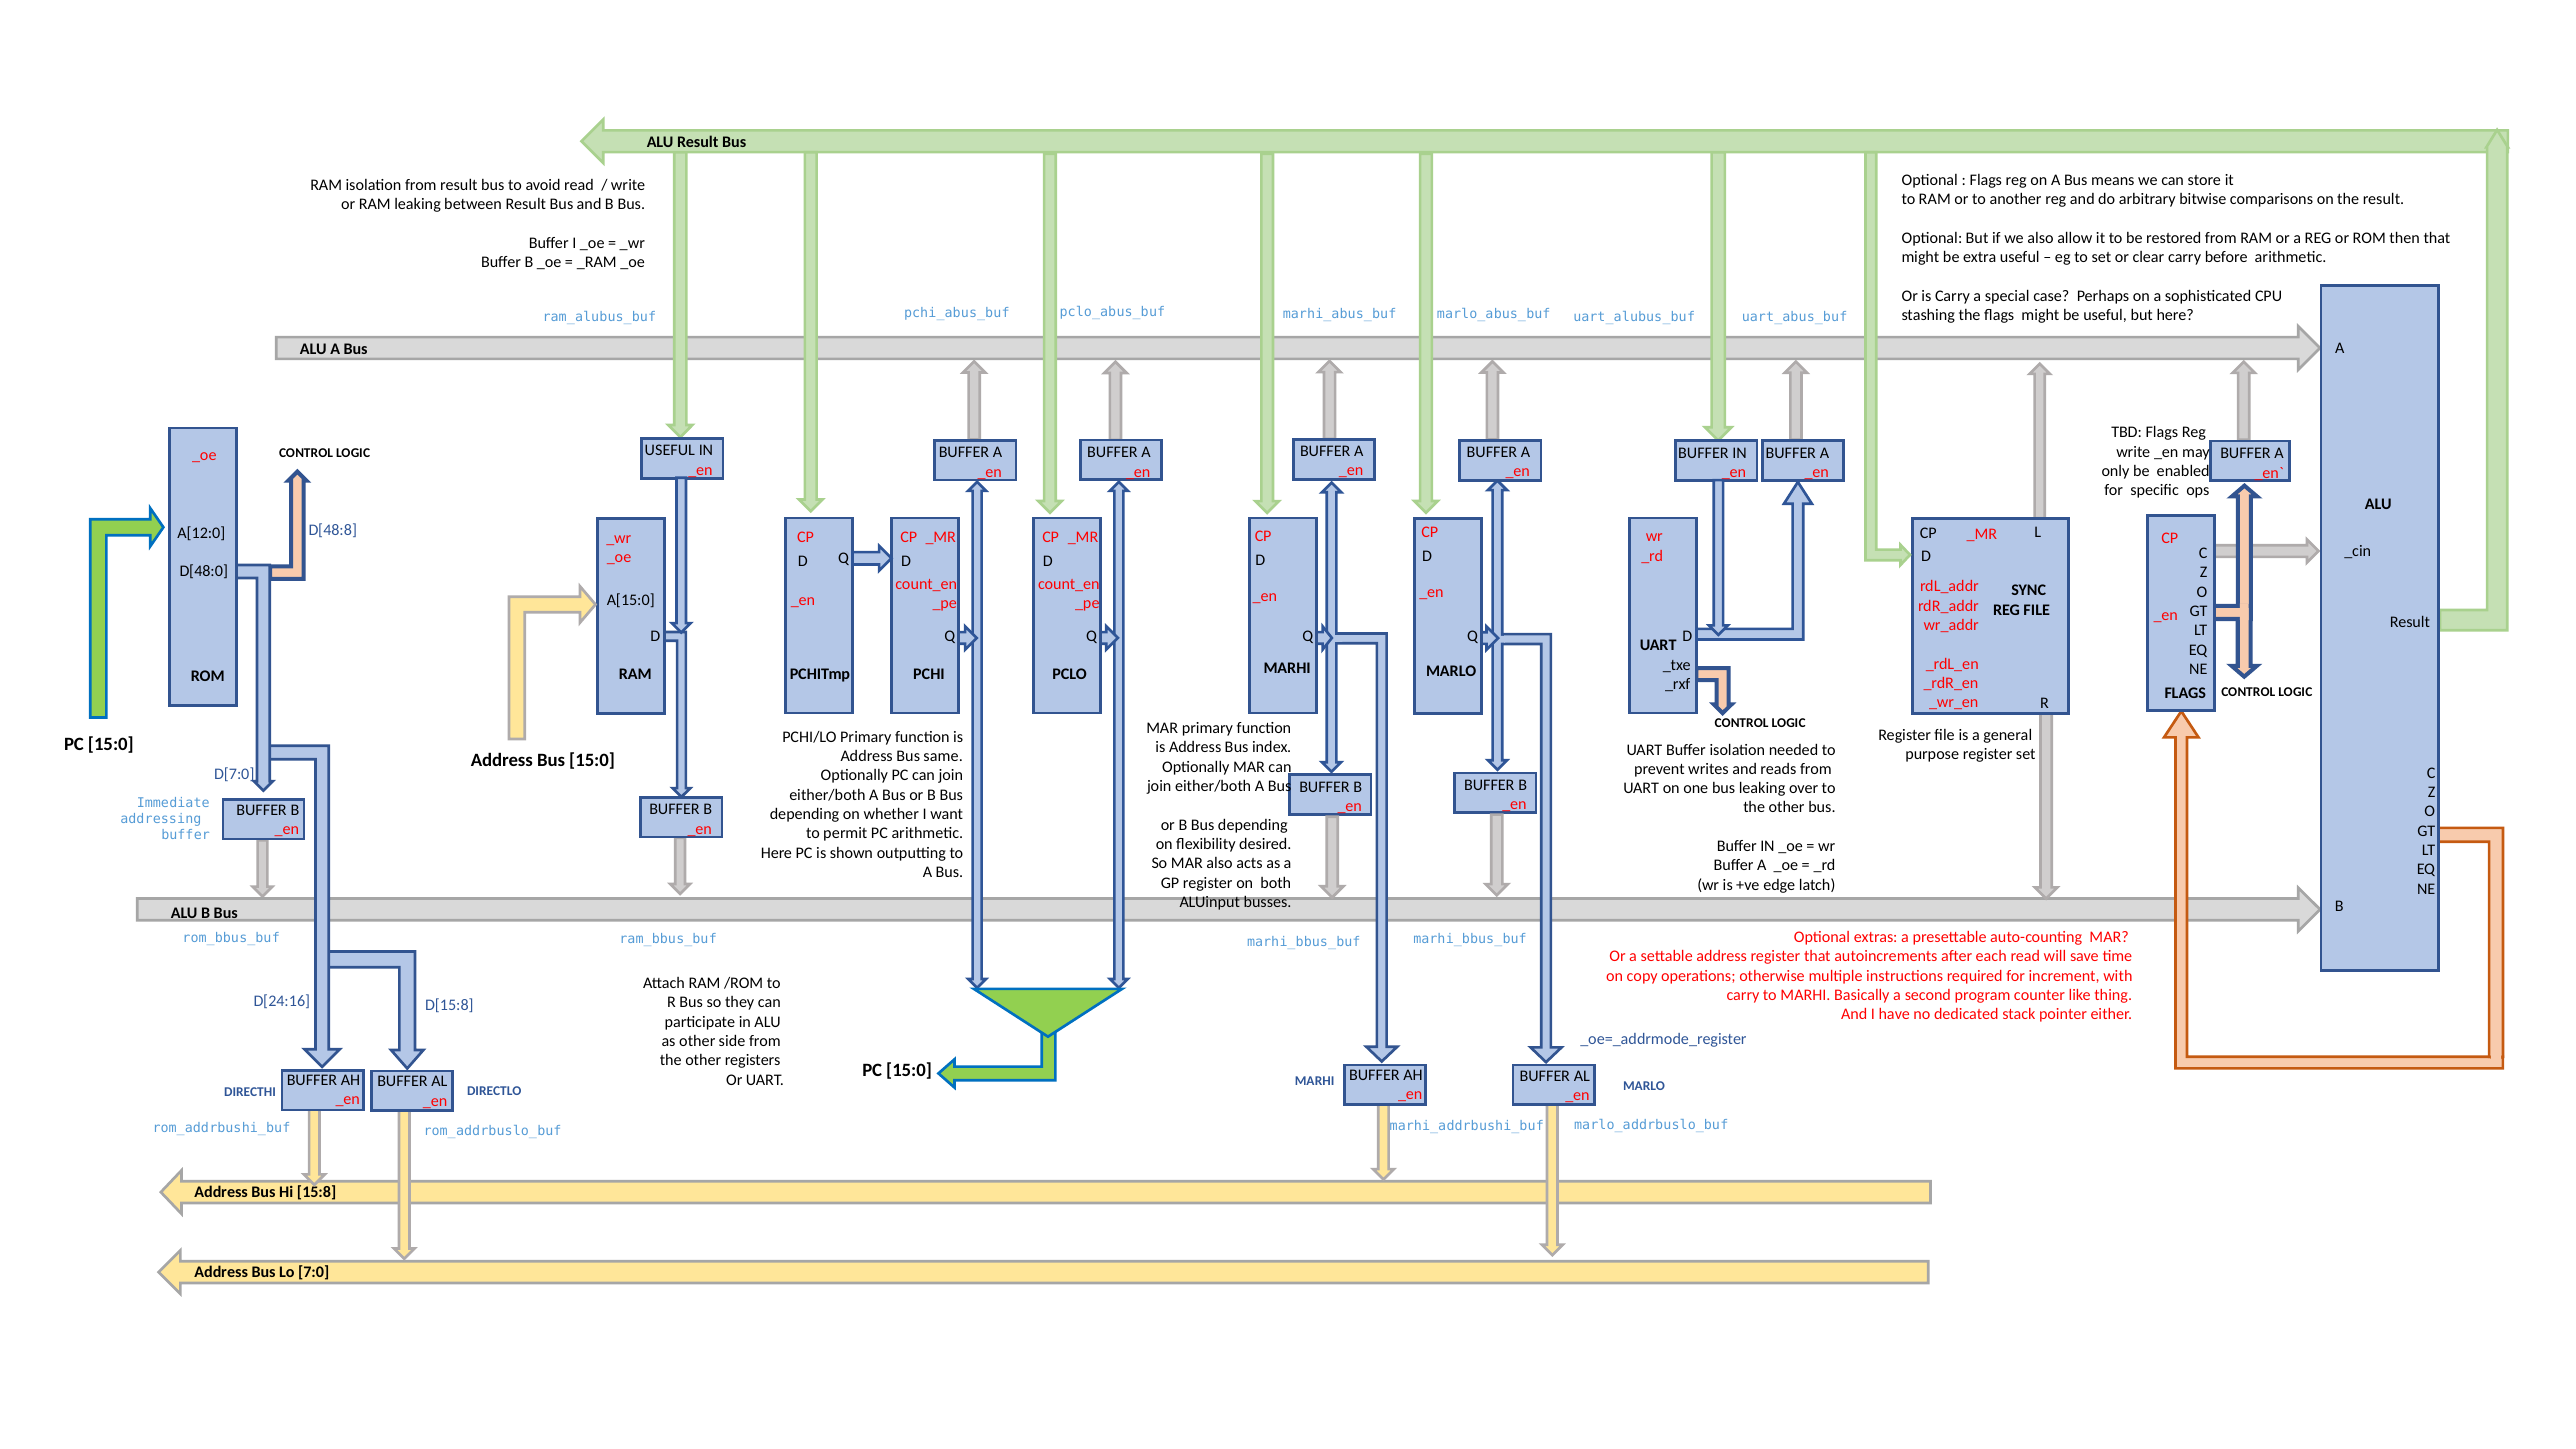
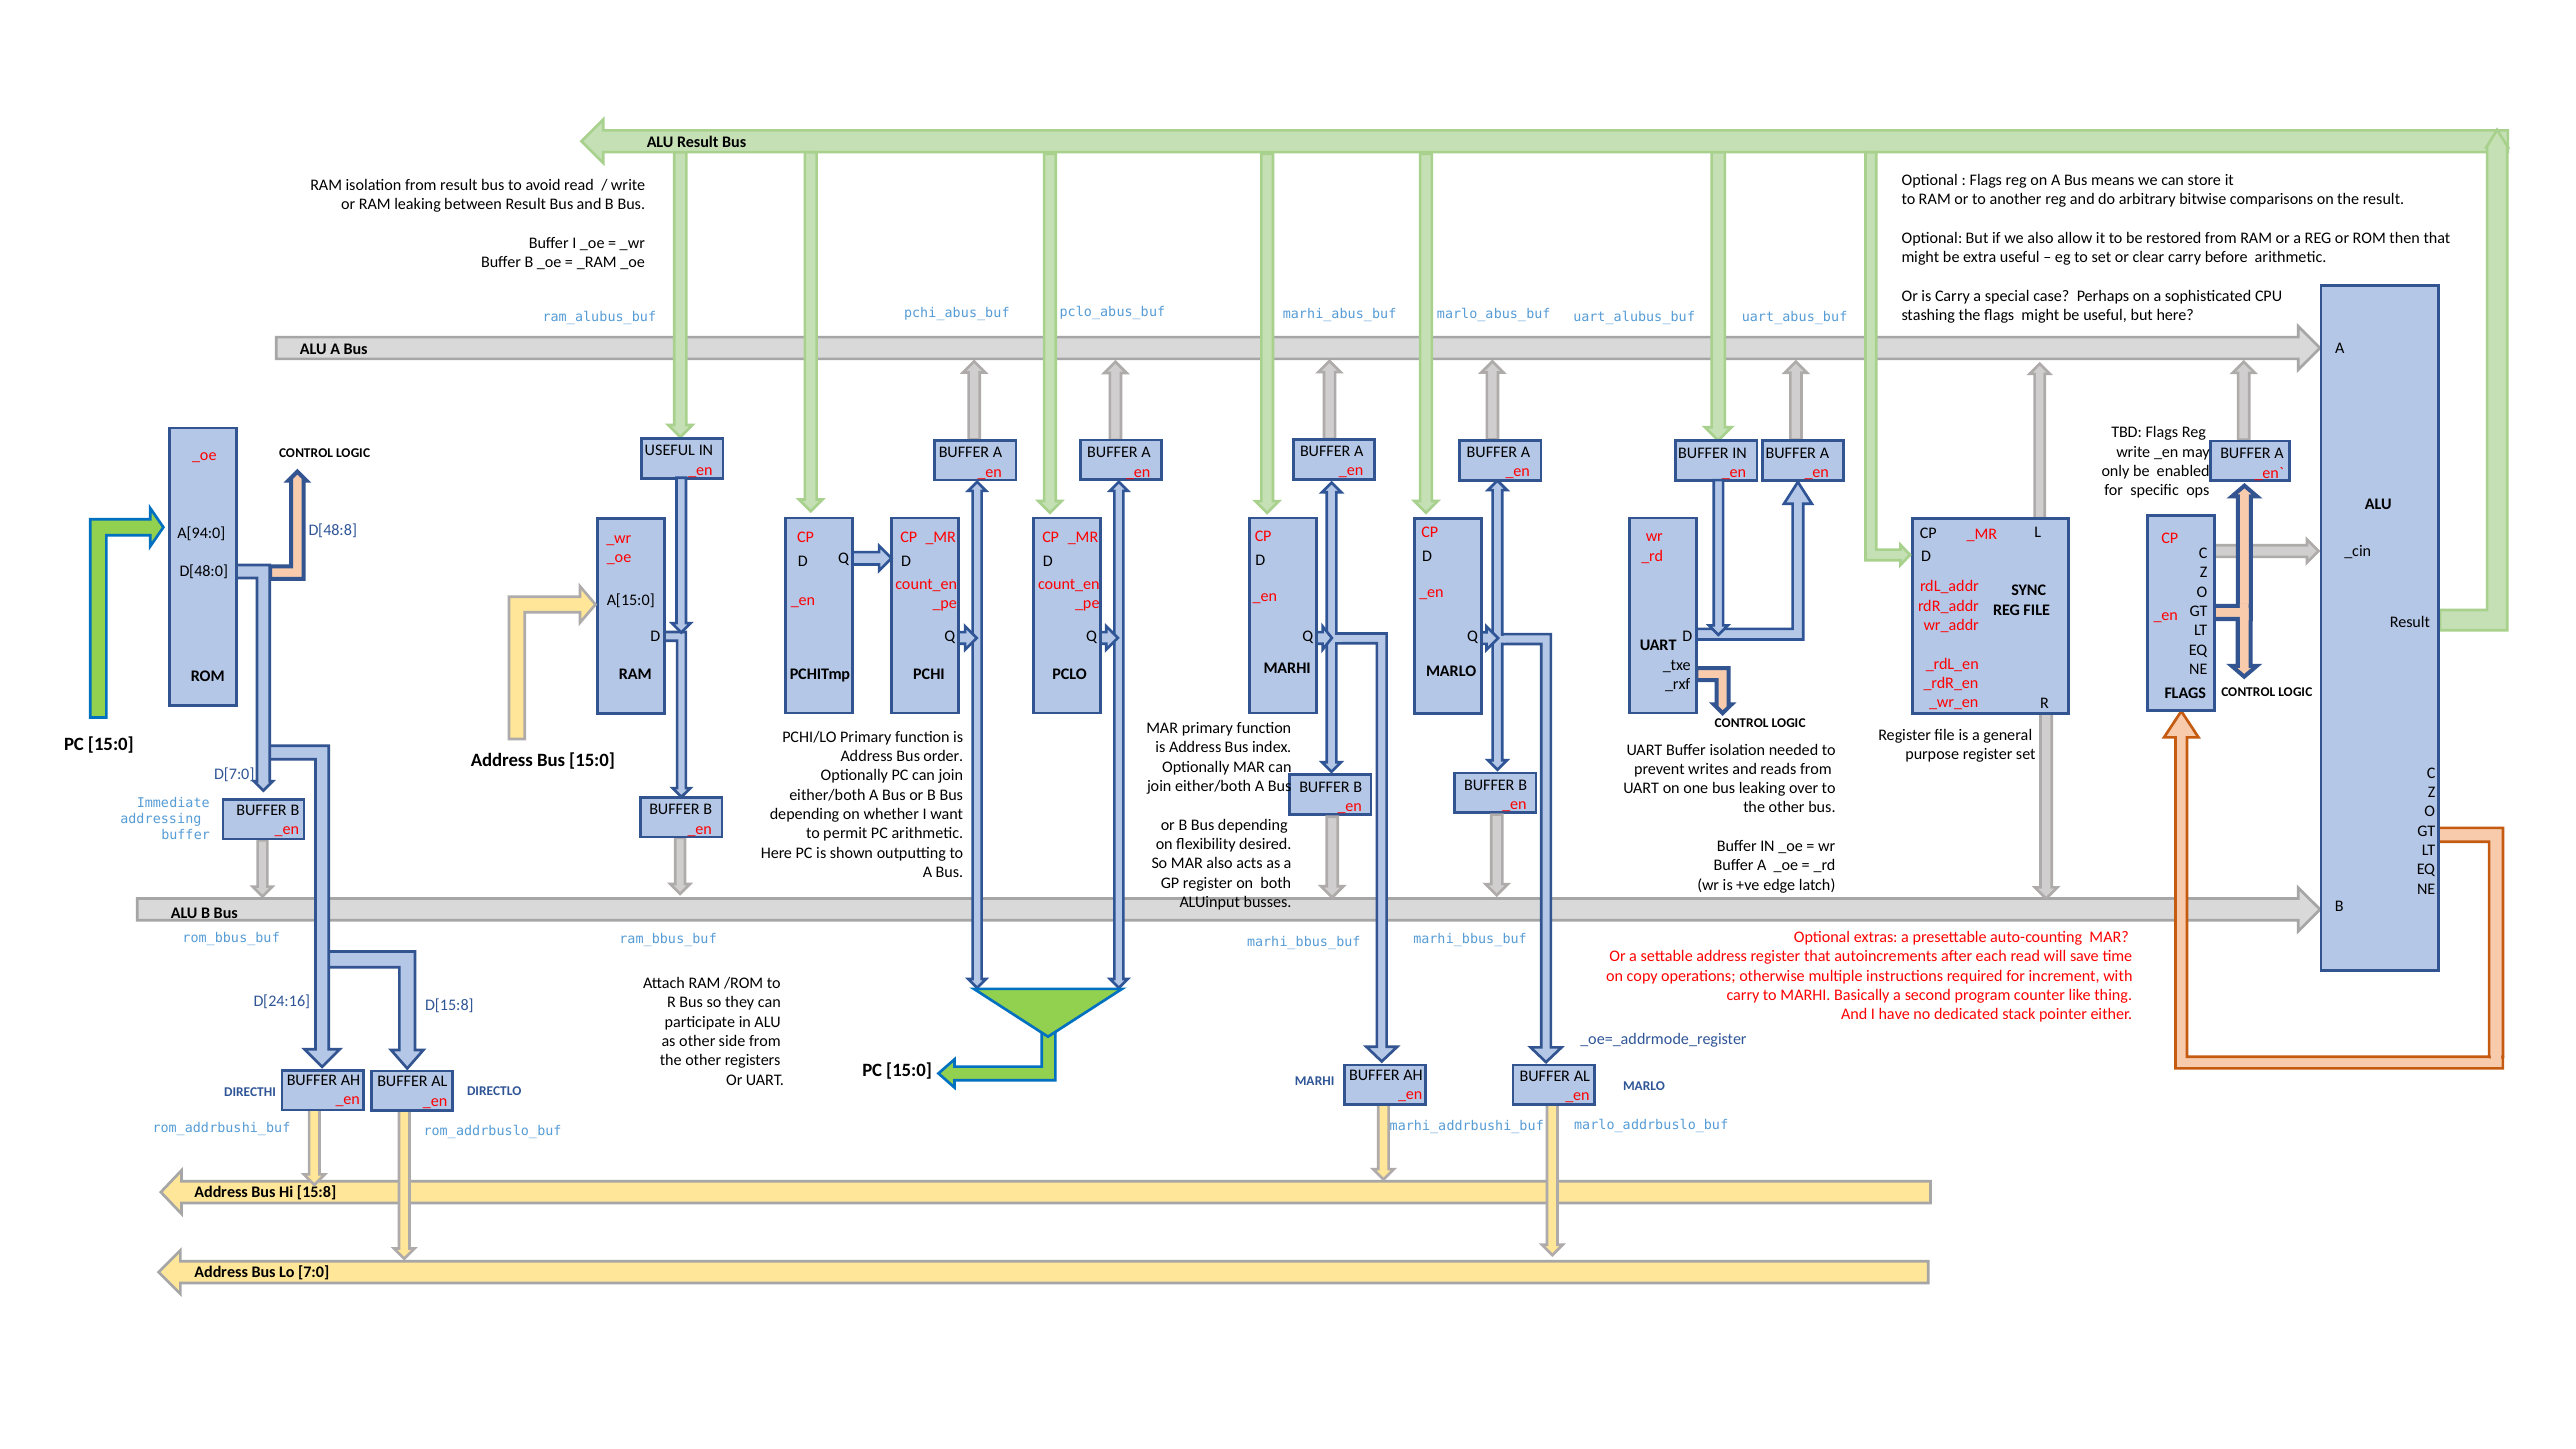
A[12:0: A[12:0 -> A[94:0 (201, 533)
same: same -> order (943, 756)
